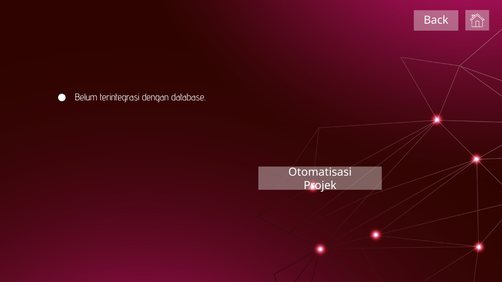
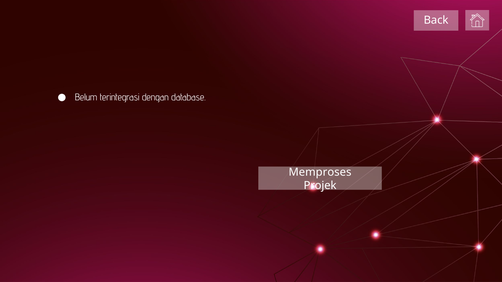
Otomatisasi: Otomatisasi -> Memproses (320, 172)
